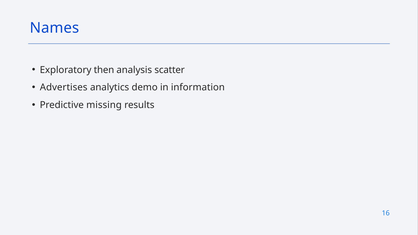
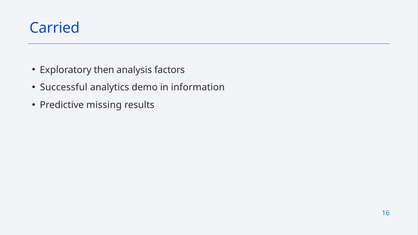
Names: Names -> Carried (55, 28)
scatter: scatter -> factors (170, 70)
Advertises: Advertises -> Successful (64, 88)
